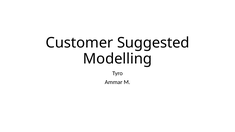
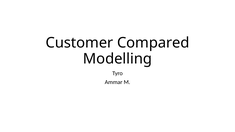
Suggested: Suggested -> Compared (153, 43)
